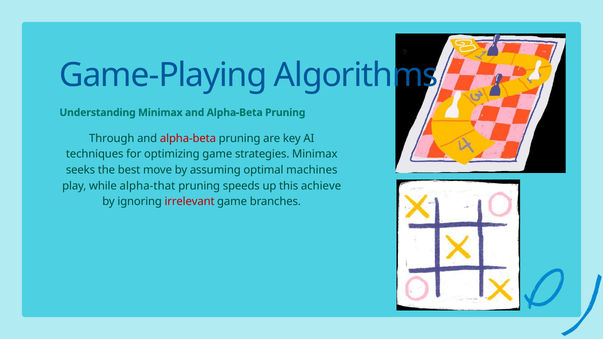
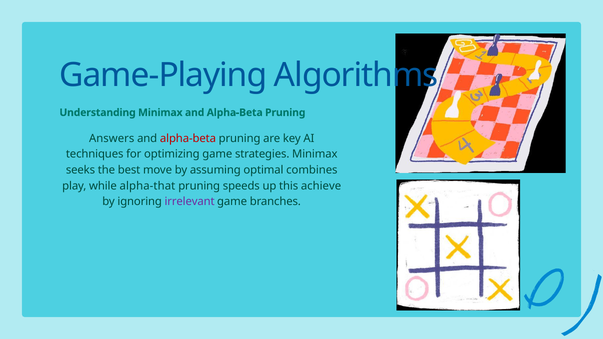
Through: Through -> Answers (112, 138)
machines: machines -> combines (312, 170)
irrelevant colour: red -> purple (190, 202)
